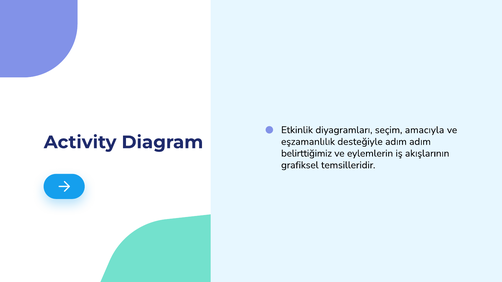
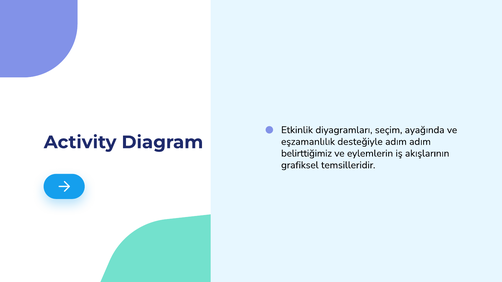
amacıyla: amacıyla -> ayağında (425, 130)
